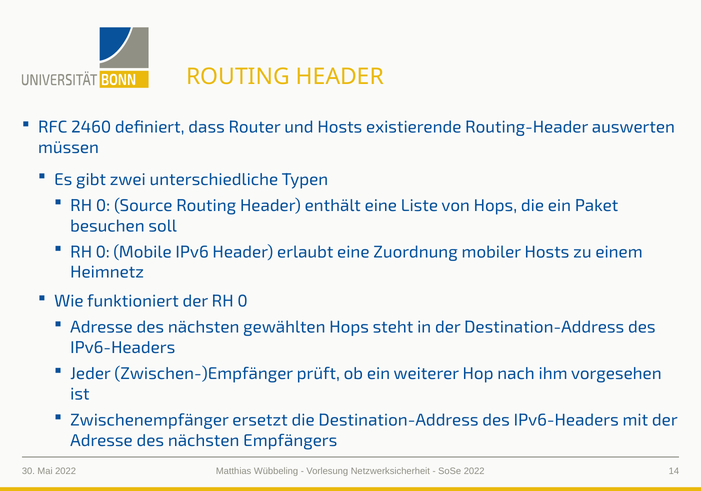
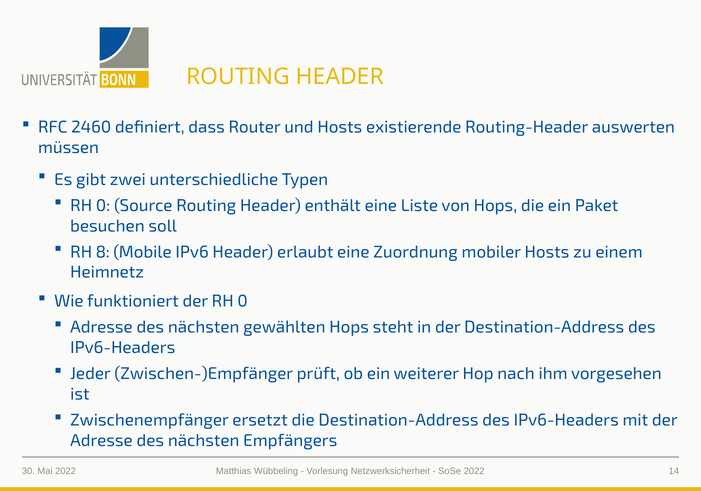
0: 0 -> 8 (103, 252)
